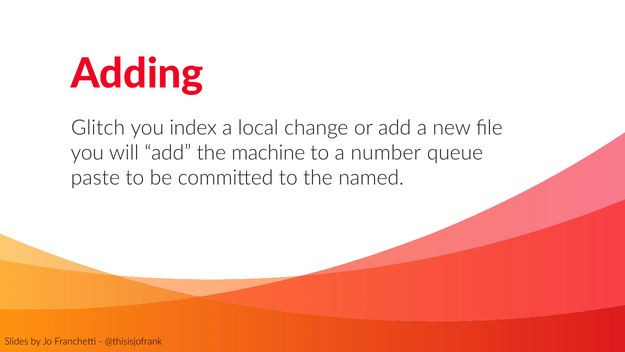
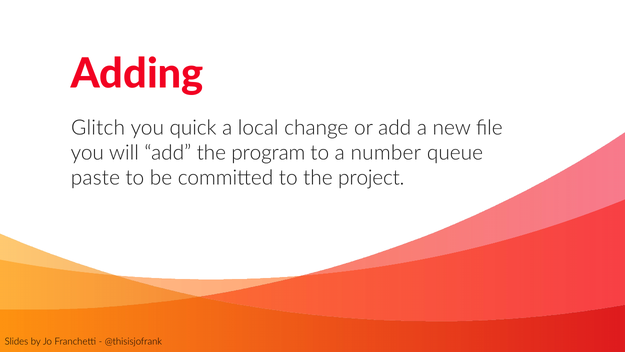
index: index -> quick (193, 128)
machine: machine -> program (268, 153)
named: named -> project (371, 178)
